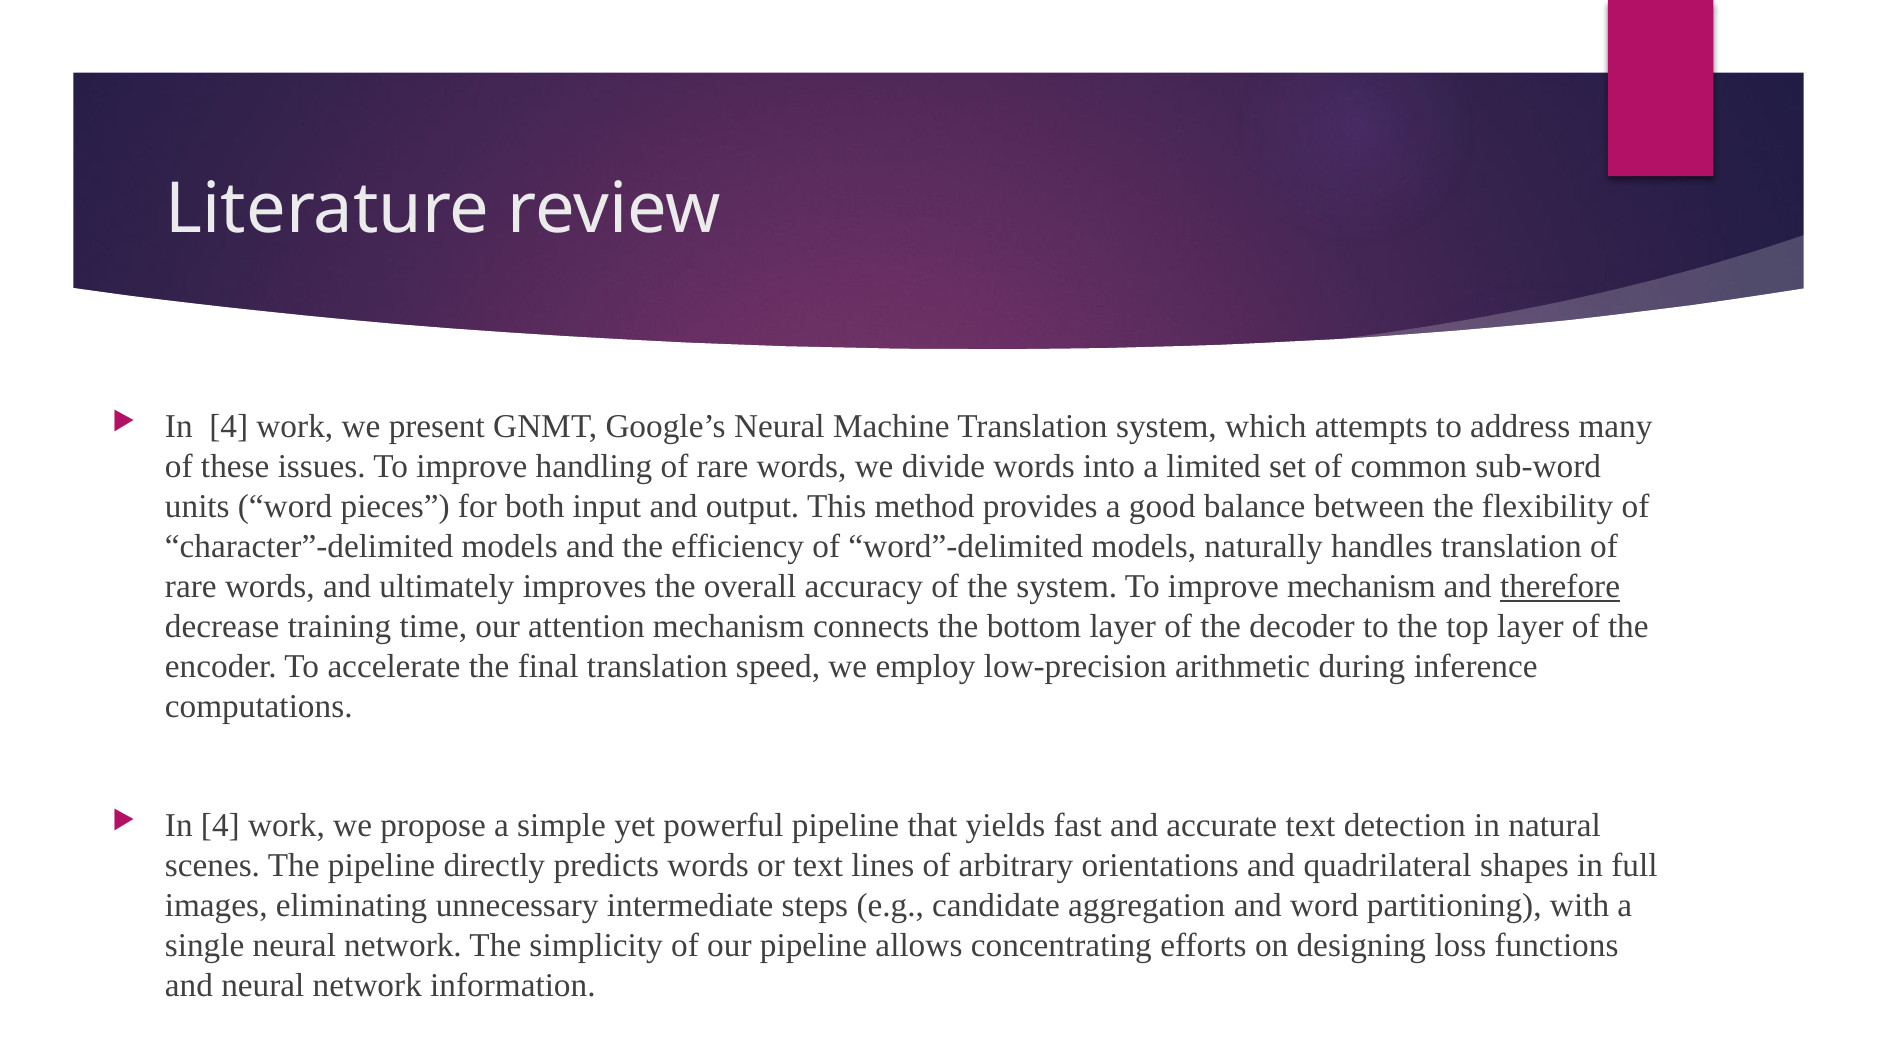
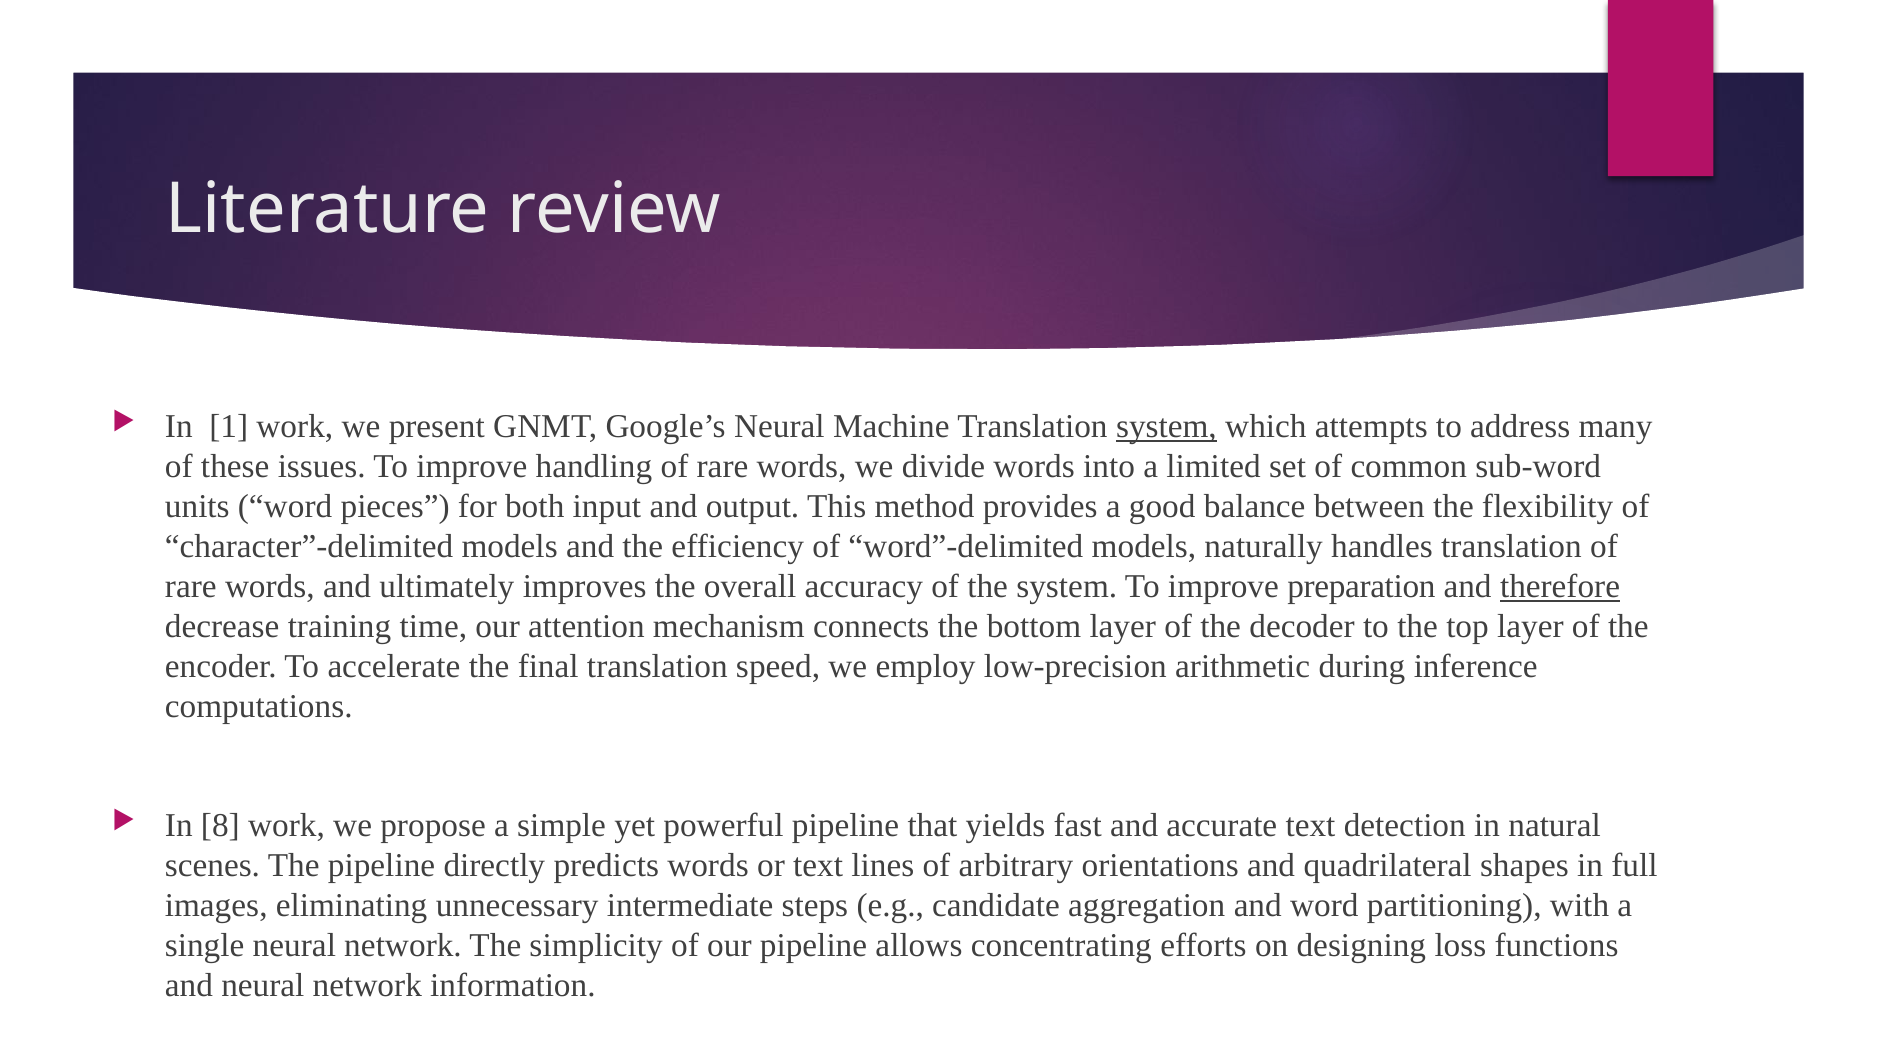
4: 4 -> 1 (229, 426)
system underline: none -> present (1166, 426)
improve mechanism: mechanism -> preparation (1361, 586)
4: 4 -> 8 (220, 825)
